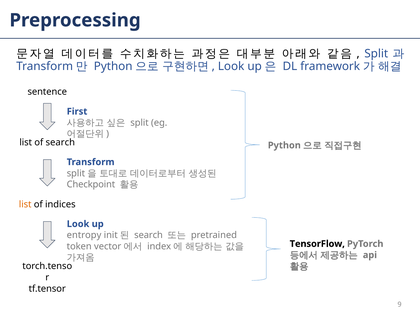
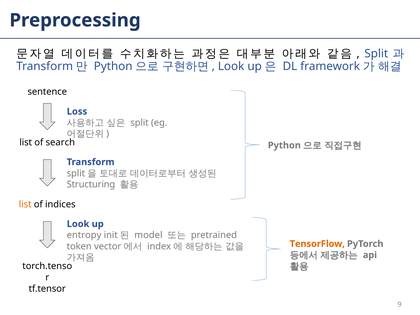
First: First -> Loss (77, 111)
Checkpoint: Checkpoint -> Structuring (91, 184)
search: search -> model (148, 235)
TensorFlow colour: black -> orange (317, 244)
